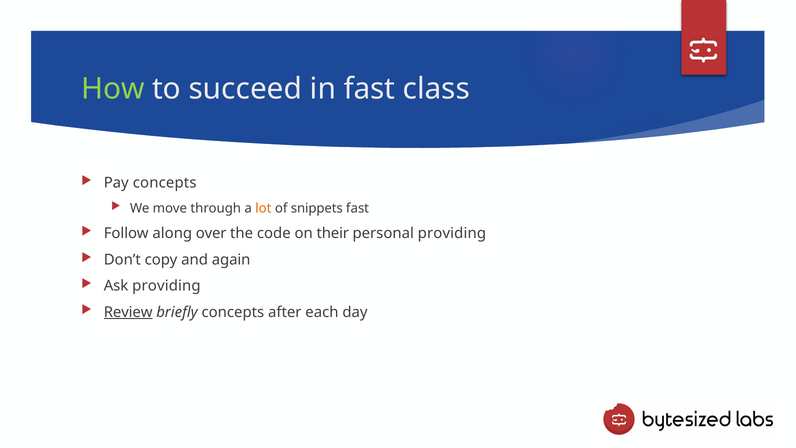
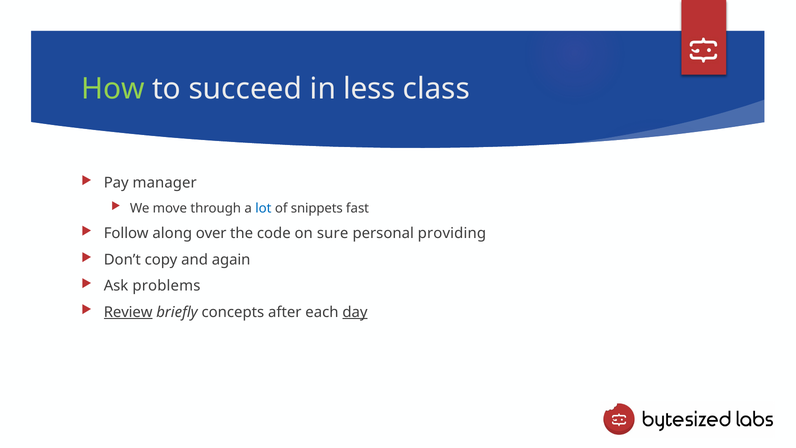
in fast: fast -> less (369, 89)
Pay concepts: concepts -> manager (165, 183)
lot colour: orange -> blue (263, 208)
their: their -> sure (333, 233)
Ask providing: providing -> problems (166, 286)
day underline: none -> present (355, 312)
